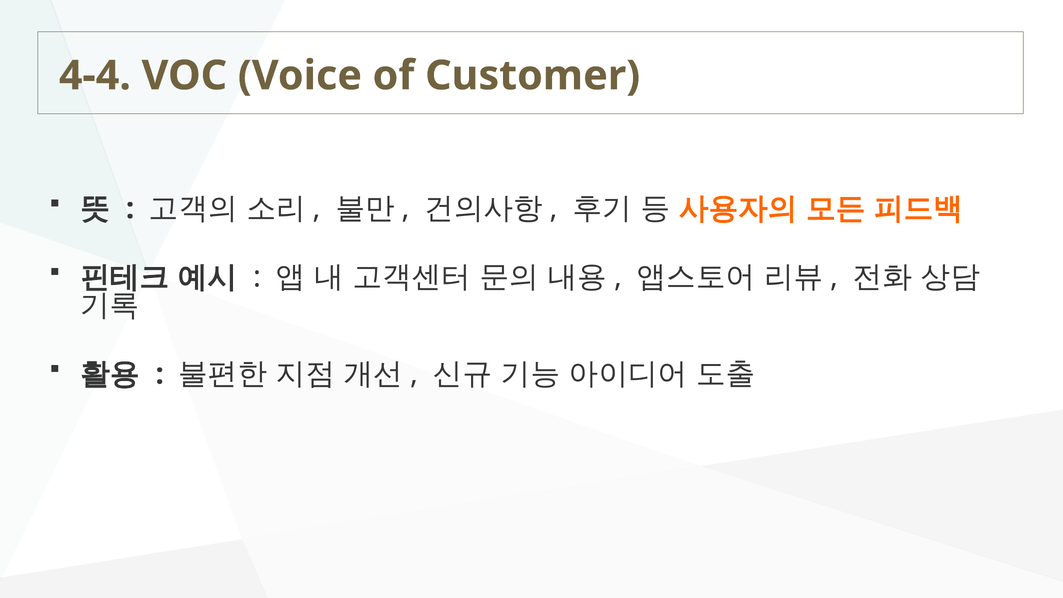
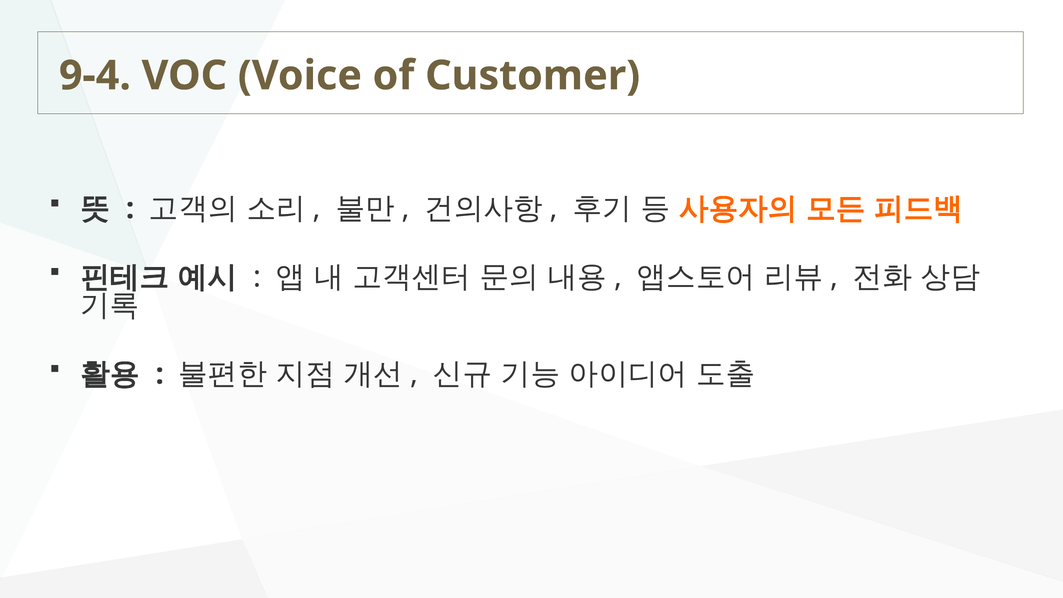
4-4: 4-4 -> 9-4 (95, 76)
